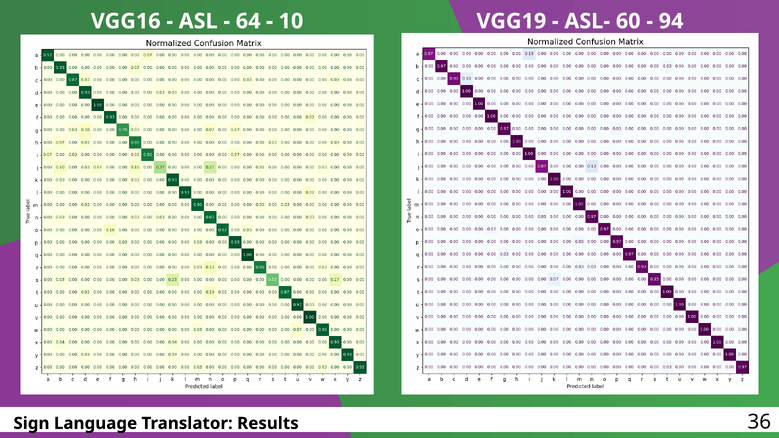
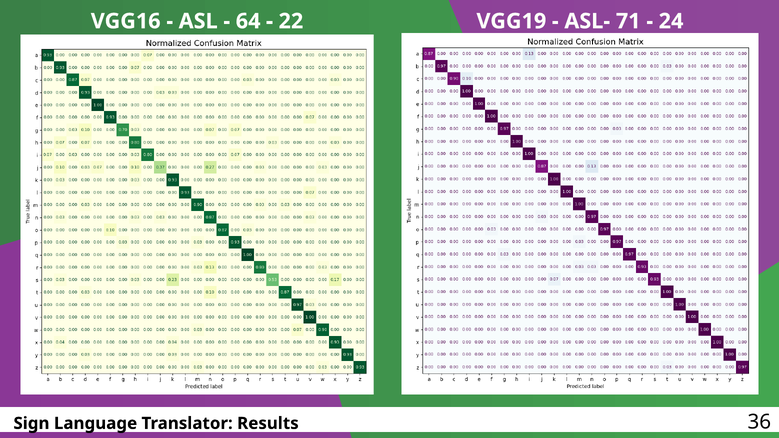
10: 10 -> 22 (291, 21)
60: 60 -> 71 (628, 21)
94: 94 -> 24 (671, 21)
